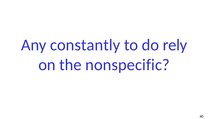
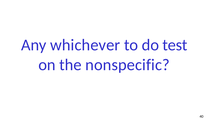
constantly: constantly -> whichever (85, 45)
rely: rely -> test (175, 45)
